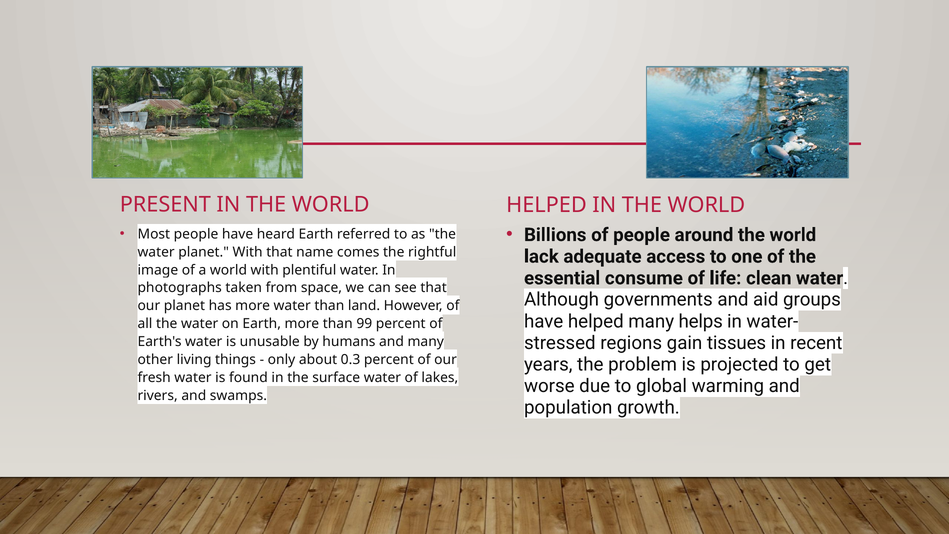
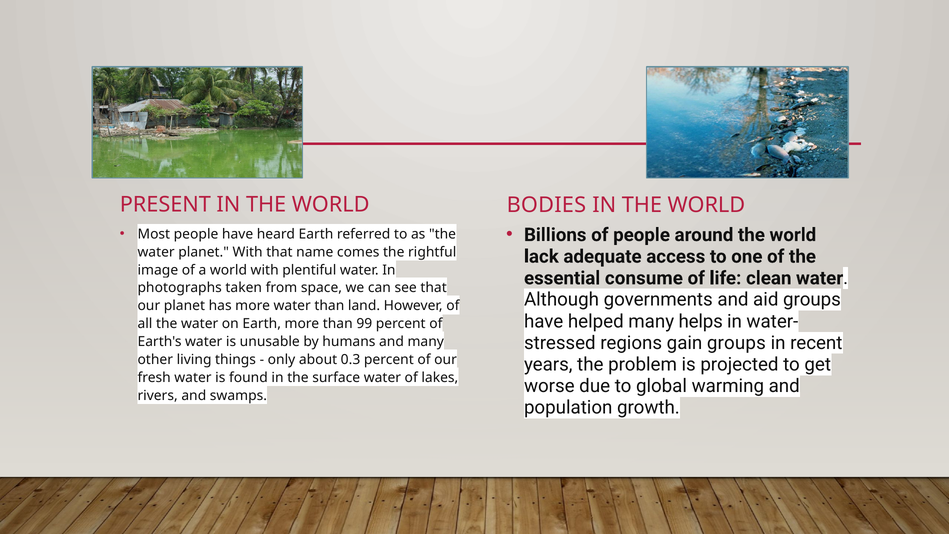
HELPED: HELPED -> BODIES (546, 205)
gain tissues: tissues -> groups (736, 343)
